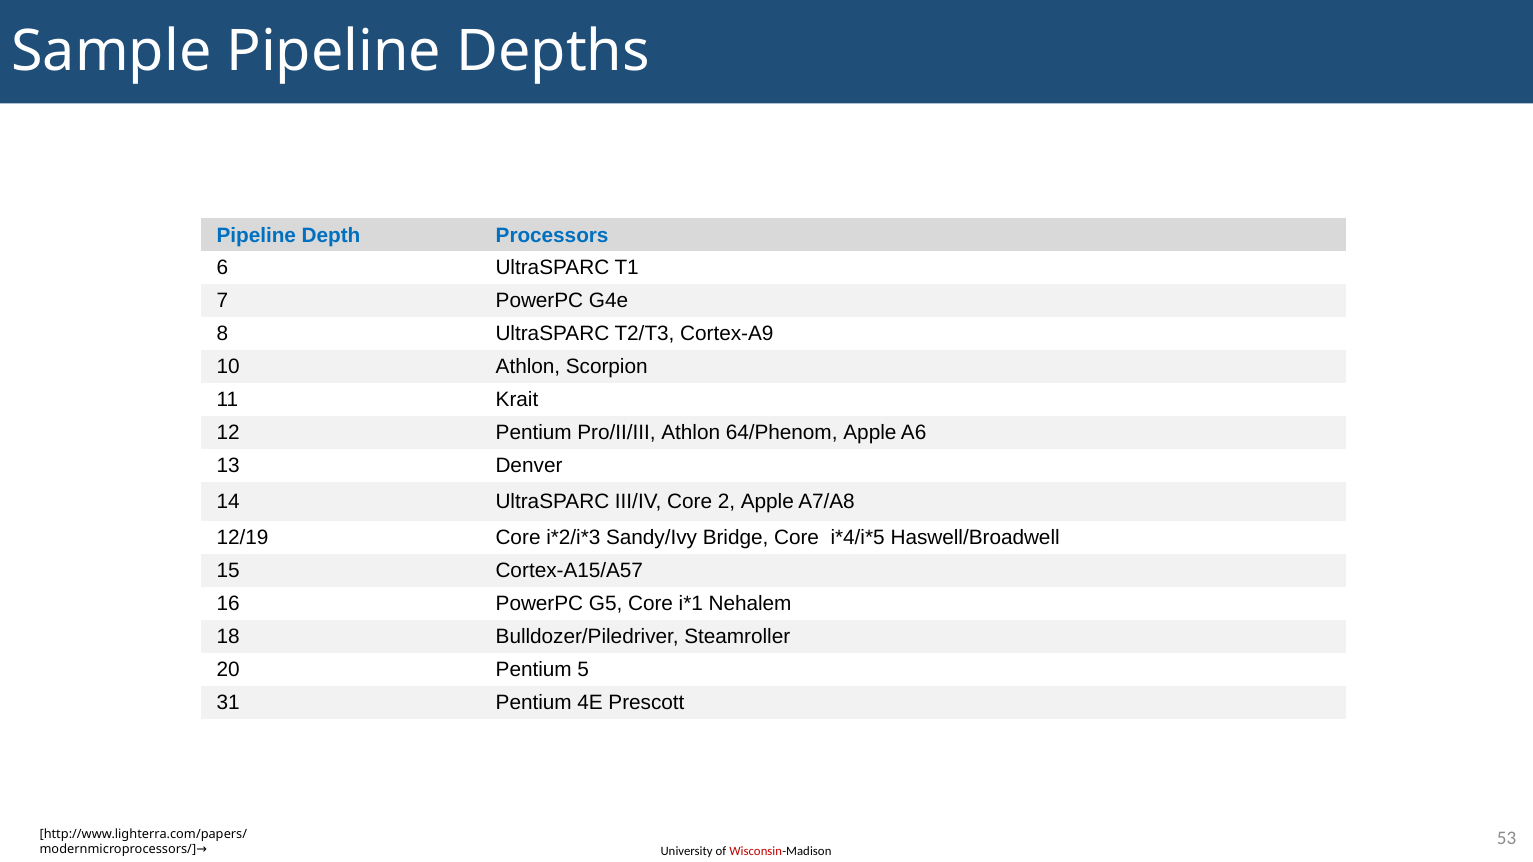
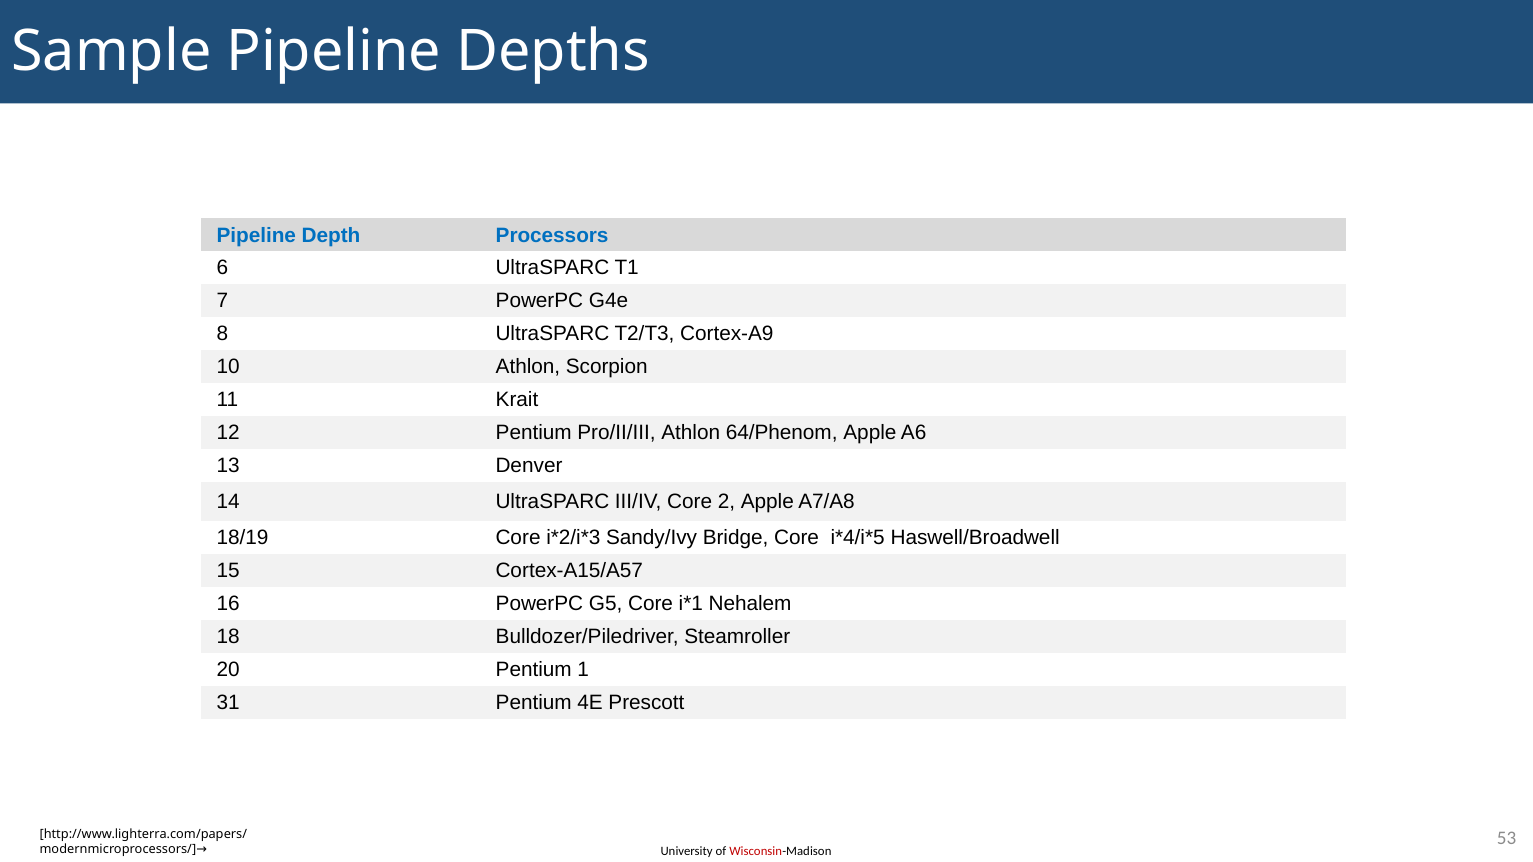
12/19: 12/19 -> 18/19 (242, 538)
5: 5 -> 1 (583, 670)
